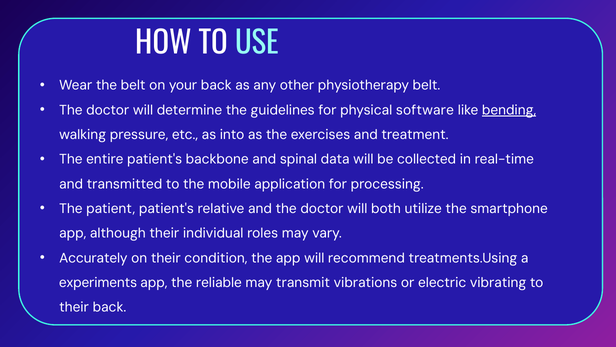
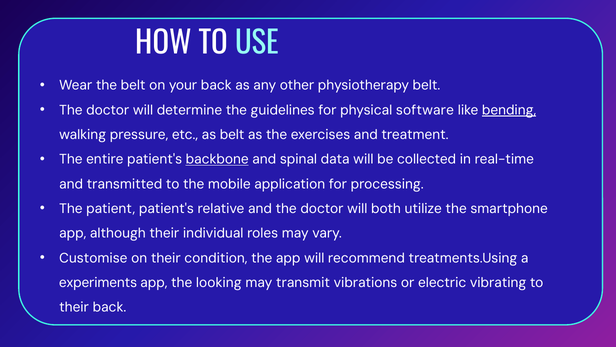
as into: into -> belt (232, 135)
backbone underline: none -> present (217, 159)
Accurately: Accurately -> Customise (93, 258)
reliable: reliable -> looking (219, 282)
